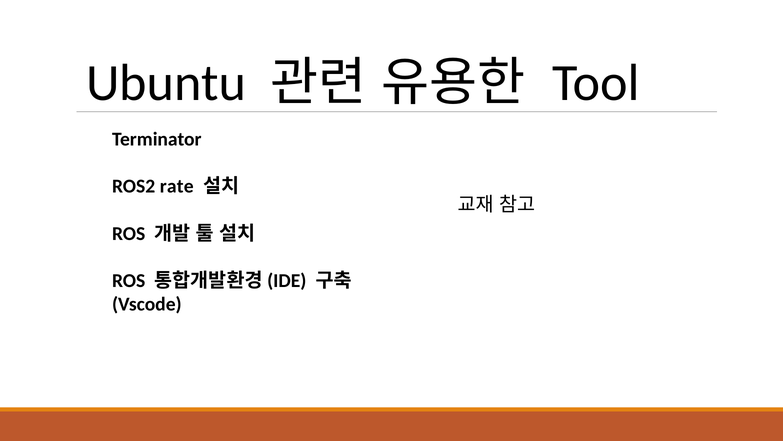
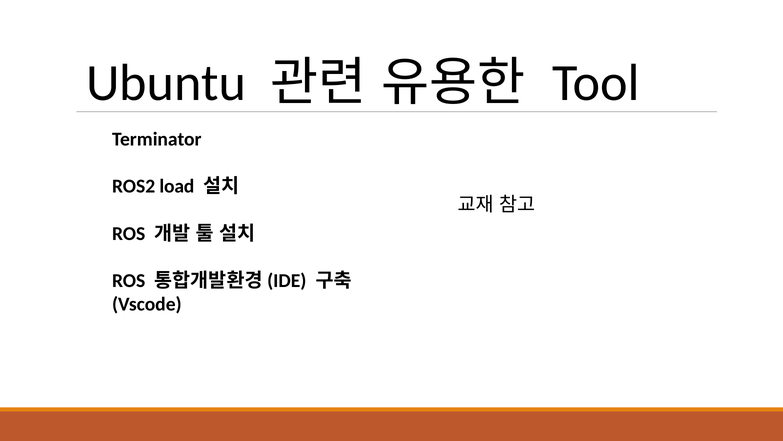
rate: rate -> load (177, 186)
